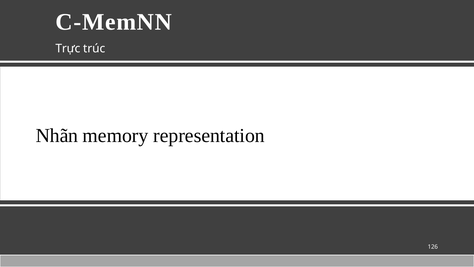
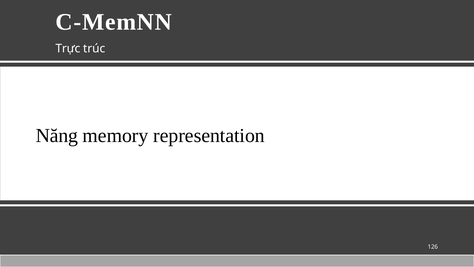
Nhãn: Nhãn -> Năng (57, 135)
